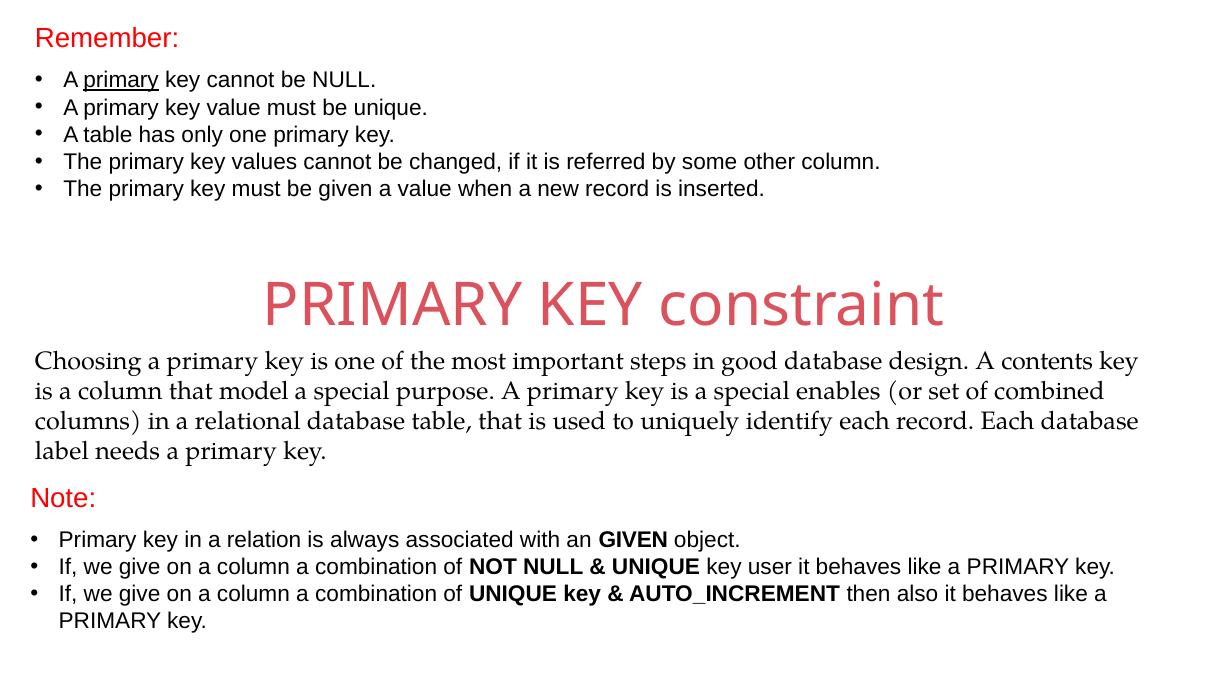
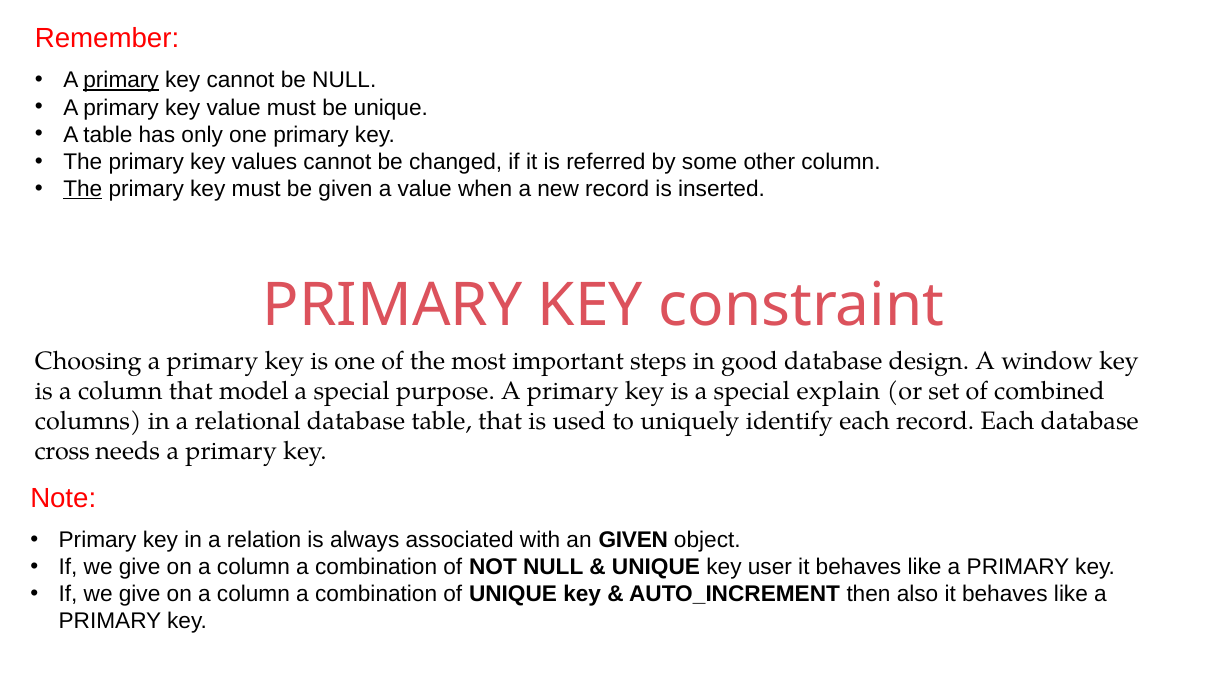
The underline: none -> present (83, 189)
contents: contents -> window (1047, 361)
enables: enables -> explain (838, 391)
label: label -> cross (62, 452)
